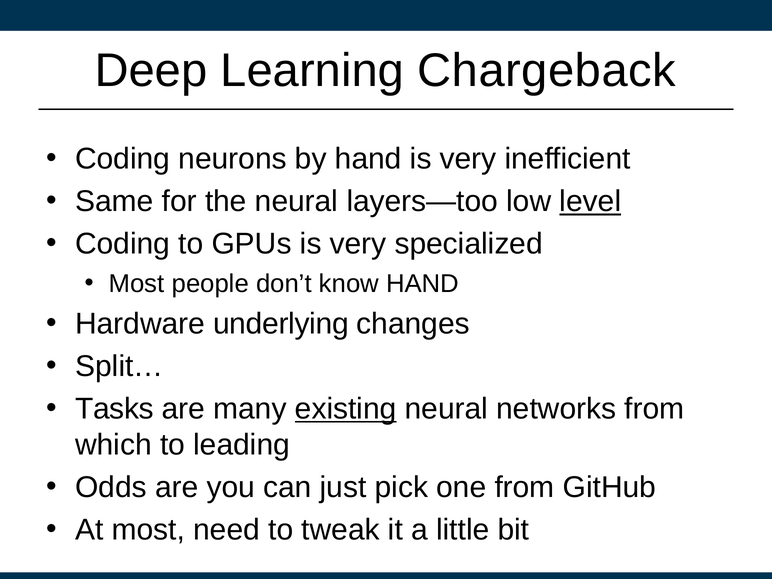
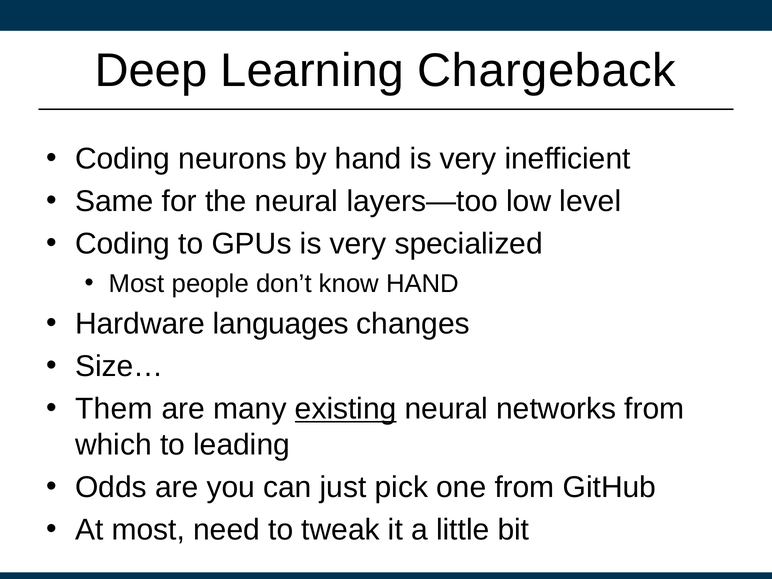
level underline: present -> none (590, 202)
underlying: underlying -> languages (281, 324)
Split…: Split… -> Size… (119, 366)
Tasks: Tasks -> Them (114, 409)
